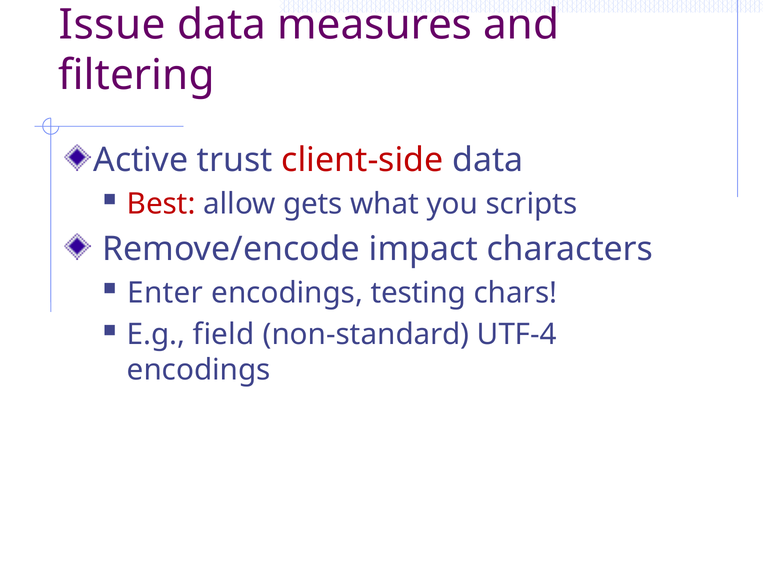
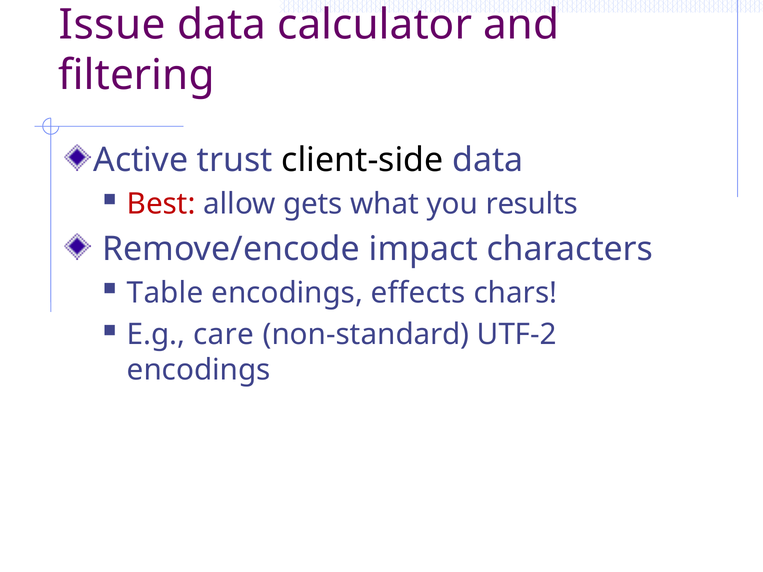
measures: measures -> calculator (375, 25)
client-side colour: red -> black (362, 160)
scripts: scripts -> results (532, 204)
Enter: Enter -> Table (165, 293)
testing: testing -> effects (418, 293)
field: field -> care (224, 335)
UTF-4: UTF-4 -> UTF-2 (517, 335)
